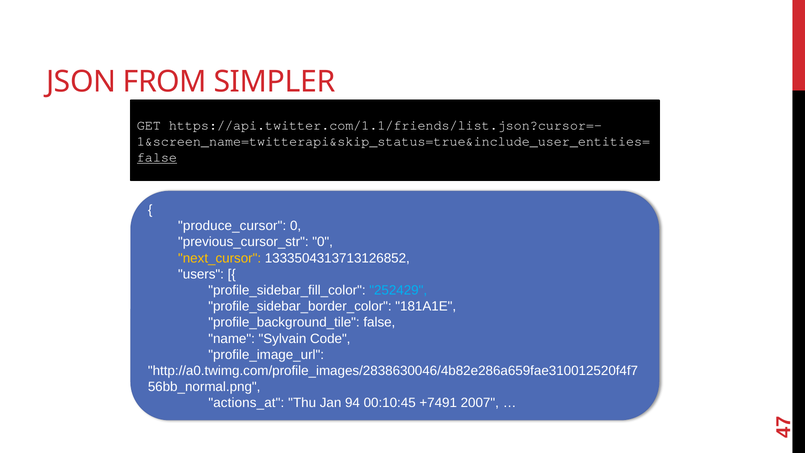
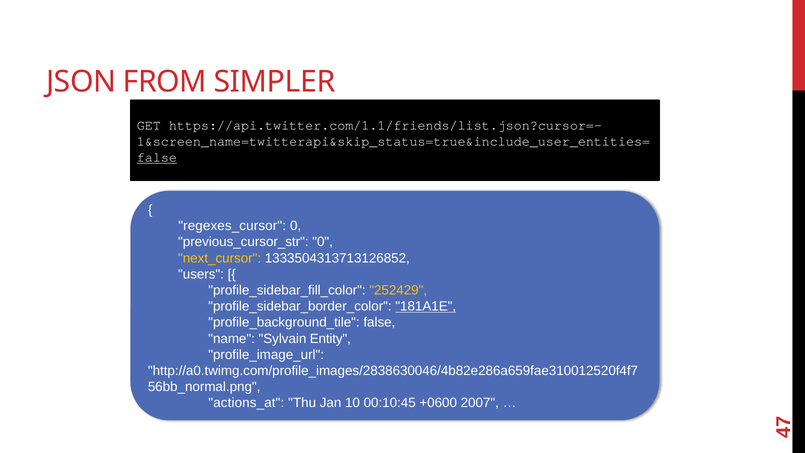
produce_cursor: produce_cursor -> regexes_cursor (232, 226)
252429 colour: light blue -> yellow (398, 290)
181A1E underline: none -> present (426, 306)
Code: Code -> Entity (330, 339)
94: 94 -> 10 (352, 403)
+7491: +7491 -> +0600 (438, 403)
